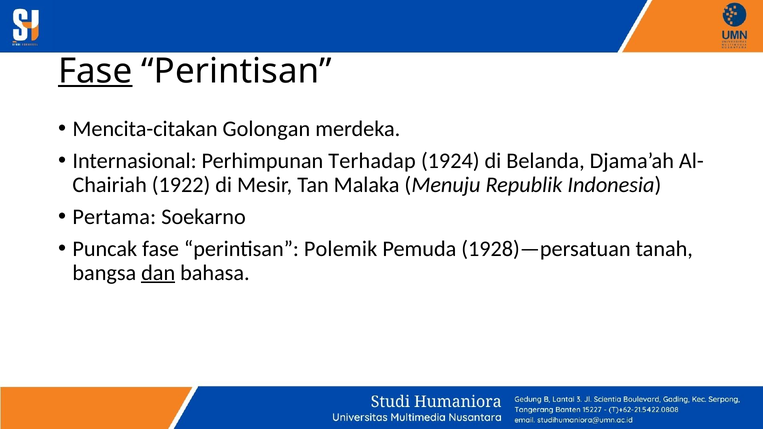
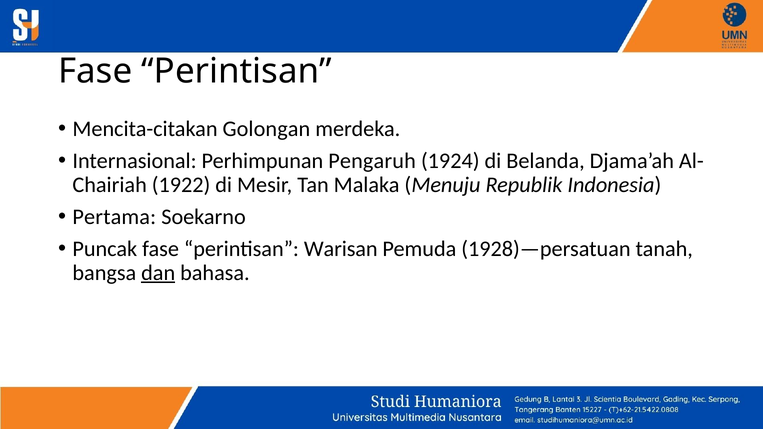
Fase underline: present -> none (95, 71)
Terhadap: Terhadap -> Pengaruh (372, 161)
Polemik: Polemik -> Warisan (341, 249)
